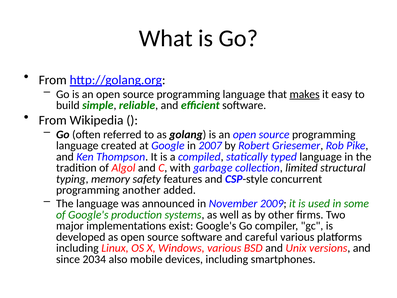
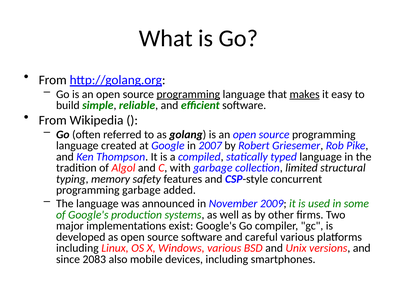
programming underline: none -> present (188, 94)
programming another: another -> garbage (141, 190)
2034: 2034 -> 2083 (94, 259)
